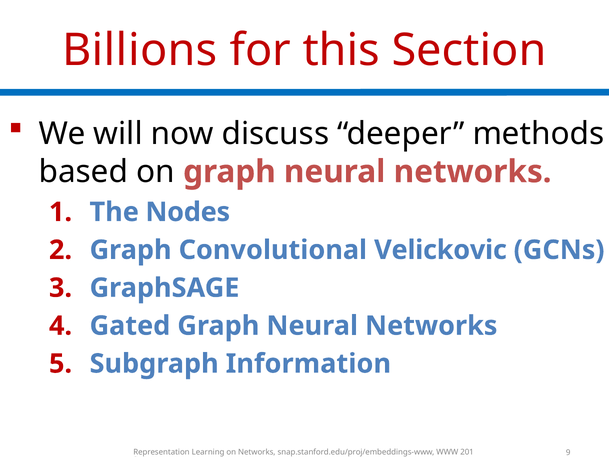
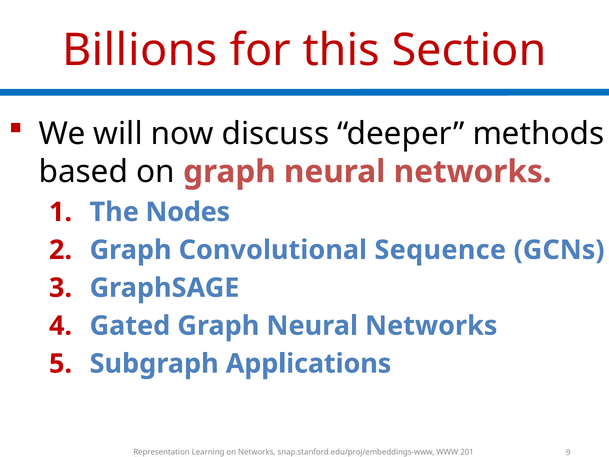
Velickovic: Velickovic -> Sequence (440, 250)
Information: Information -> Applications (309, 364)
